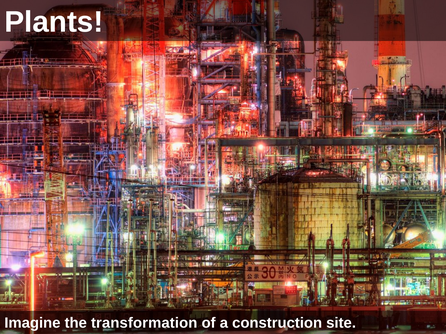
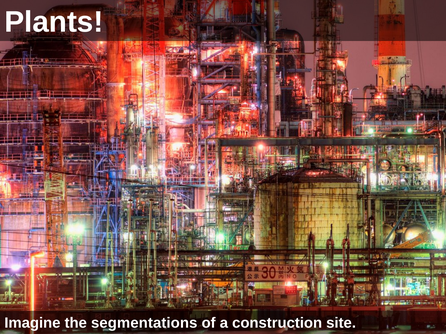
transformation: transformation -> segmentations (144, 323)
